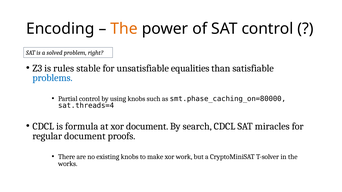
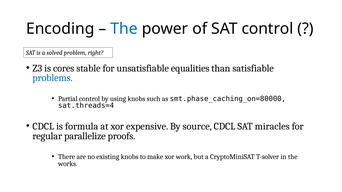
The colour: orange -> blue (124, 29)
rules: rules -> cores (64, 68)
xor document: document -> expensive (147, 127)
search: search -> source (197, 127)
regular document: document -> parallelize (85, 136)
